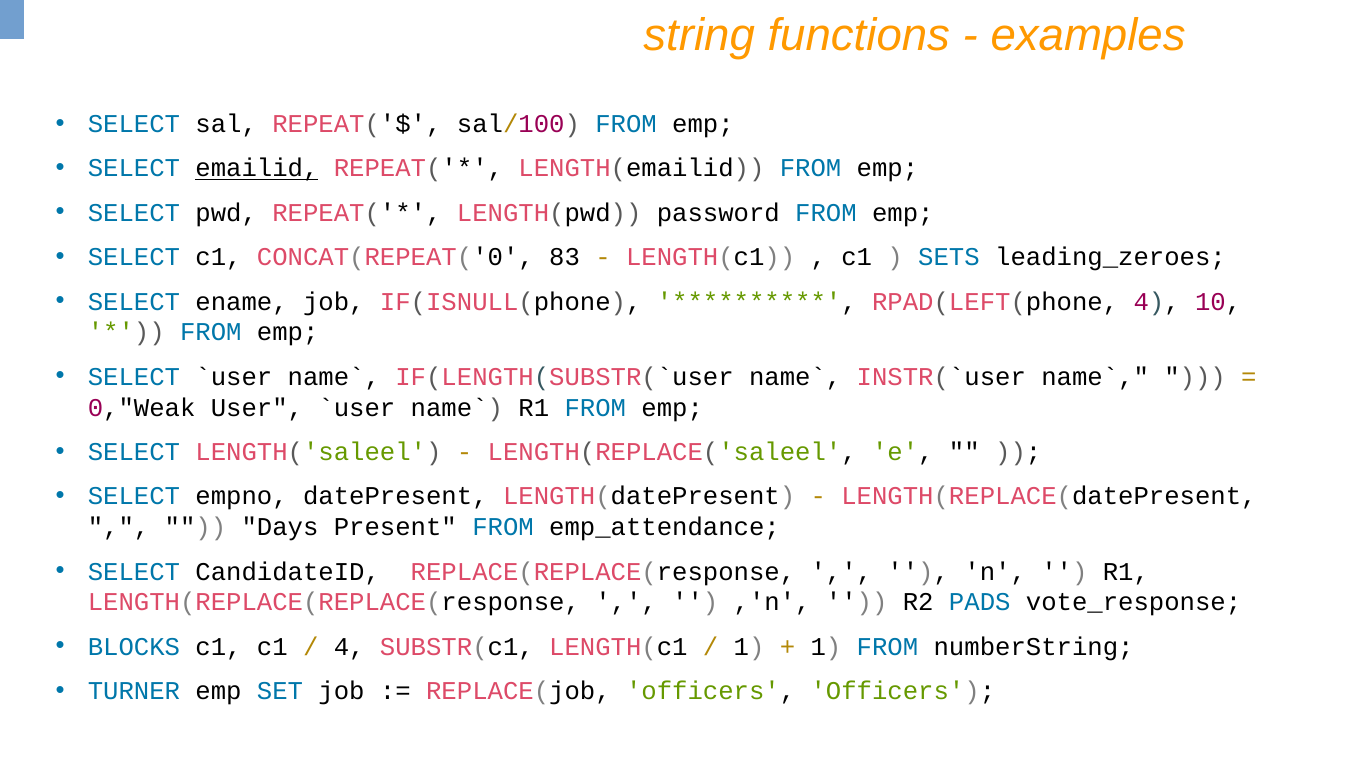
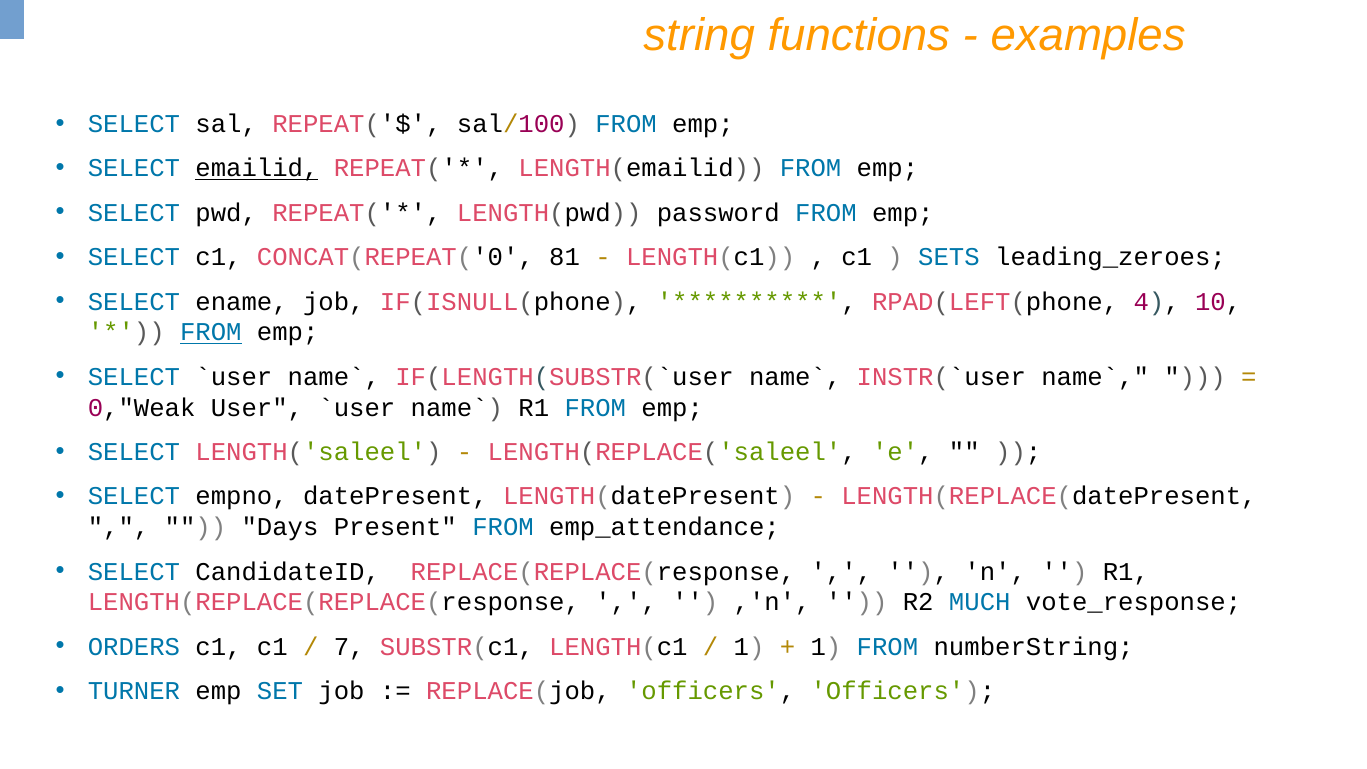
83: 83 -> 81 (565, 257)
FROM underline: none -> present (211, 332)
PADS: PADS -> MUCH (980, 602)
BLOCKS: BLOCKS -> ORDERS (134, 647)
4: 4 -> 7 (349, 647)
